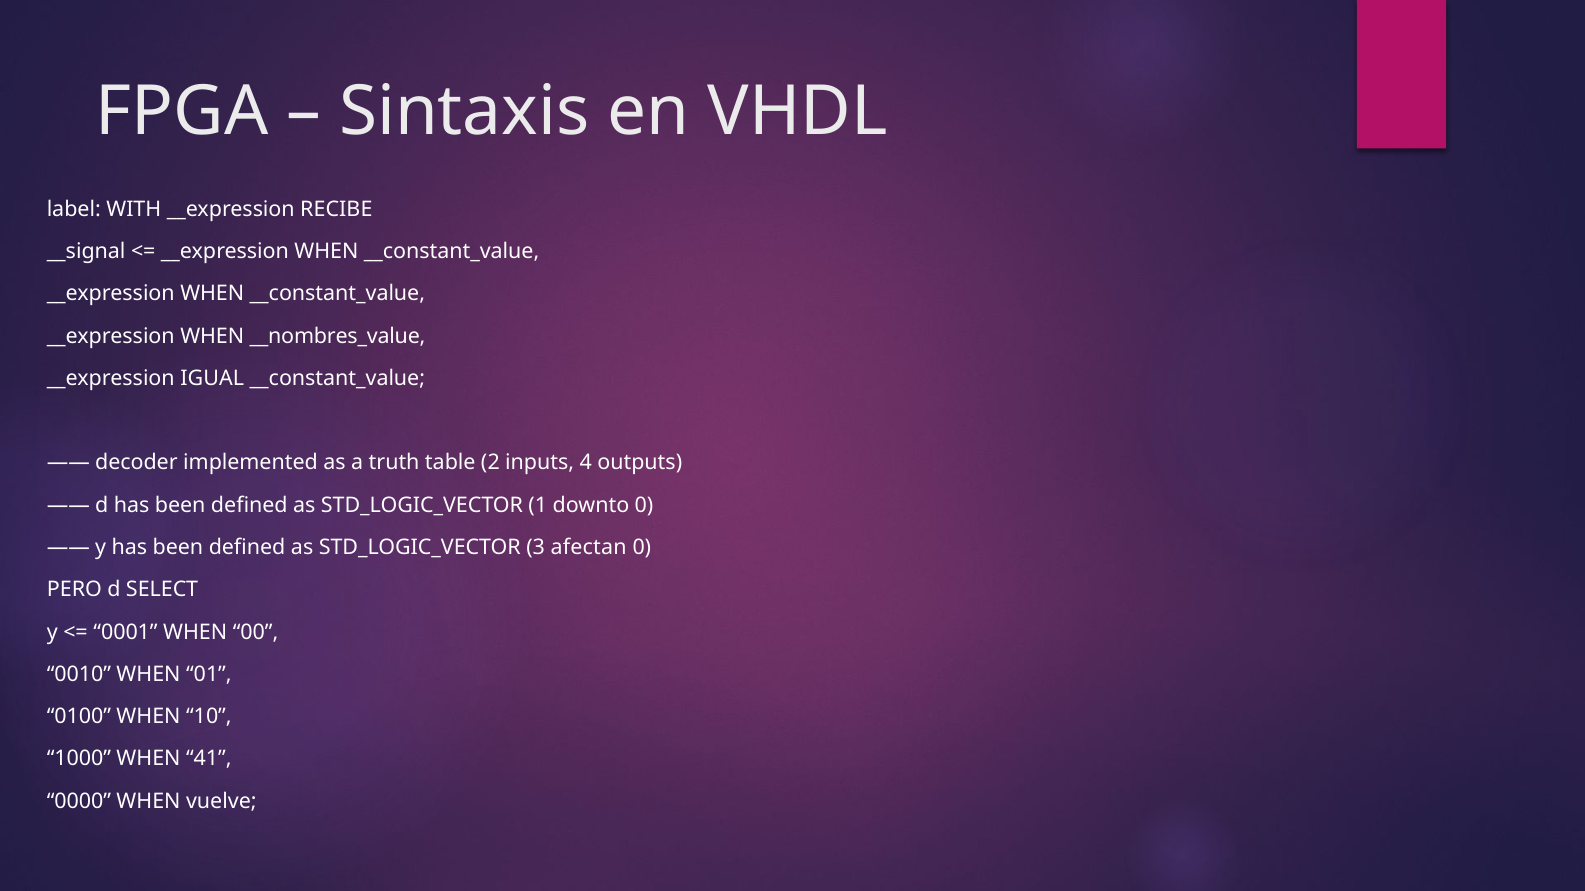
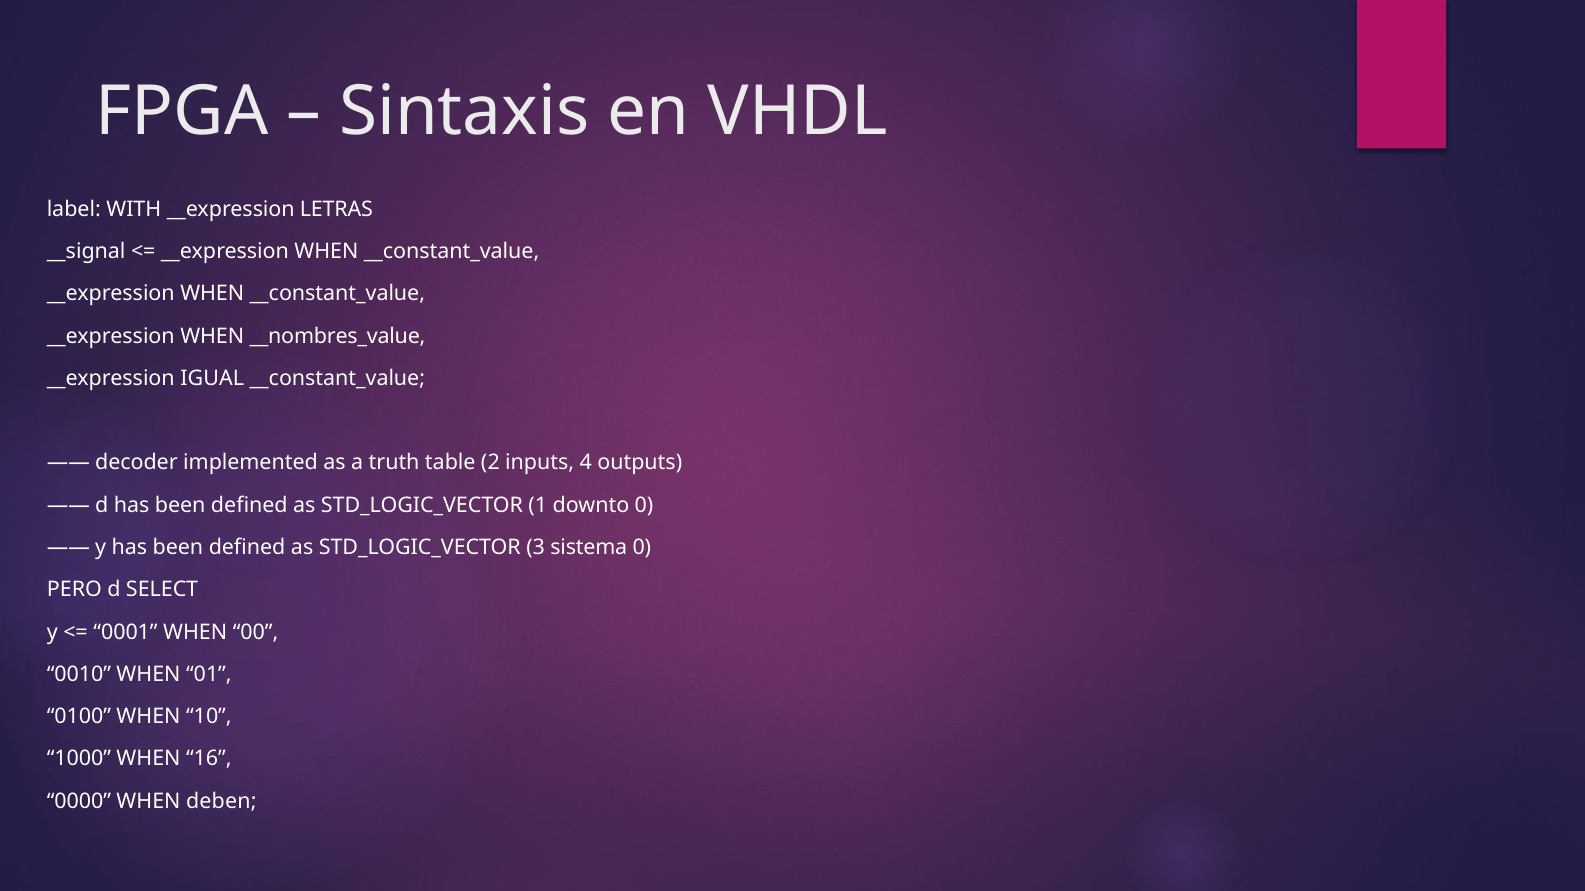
RECIBE: RECIBE -> LETRAS (336, 209)
afectan: afectan -> sistema (589, 548)
41: 41 -> 16 (209, 759)
vuelve: vuelve -> deben (221, 802)
